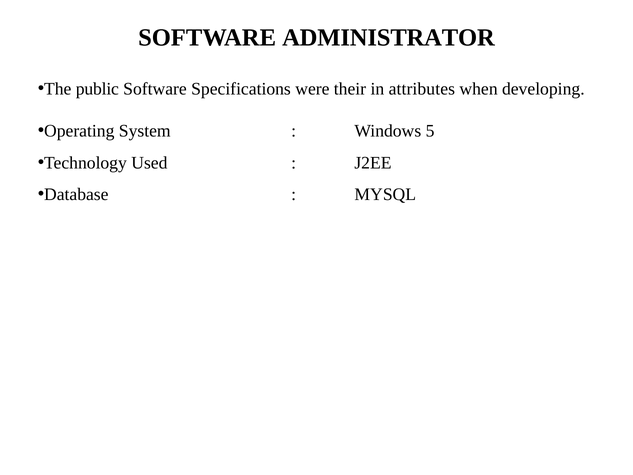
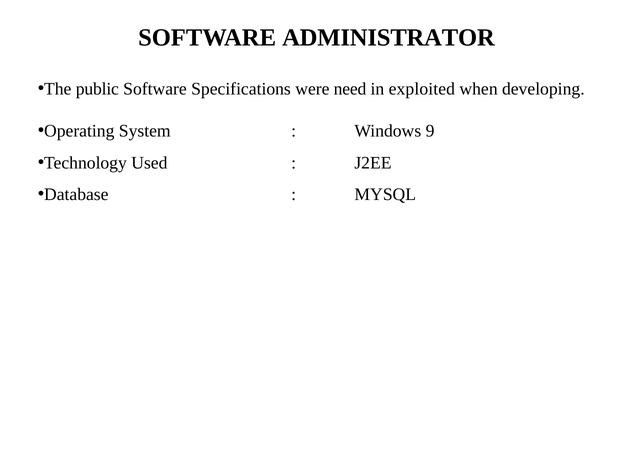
their: their -> need (350, 89)
attributes: attributes -> exploited (422, 89)
5: 5 -> 9 (430, 131)
